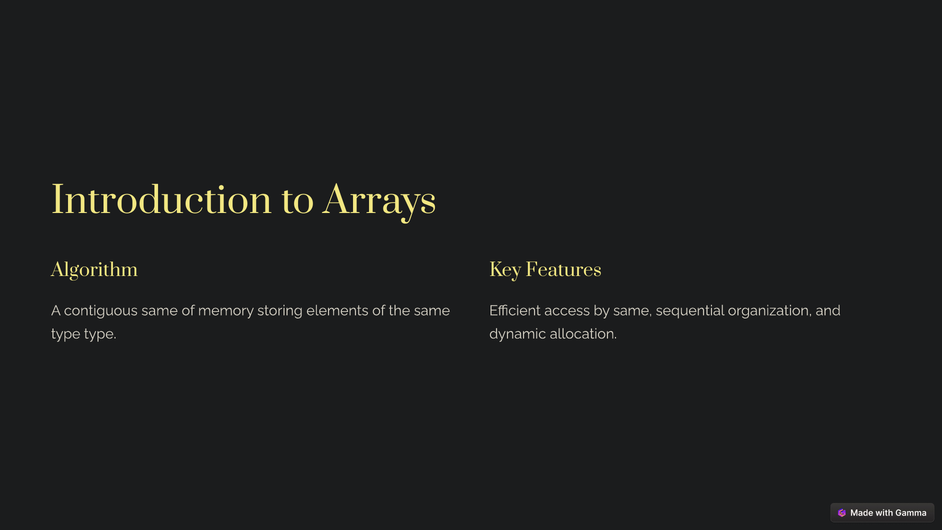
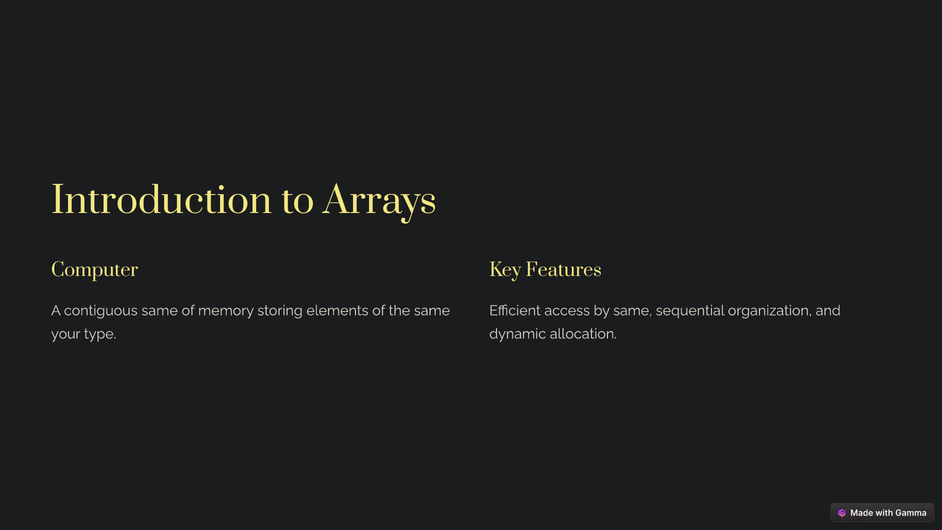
Algorithm: Algorithm -> Computer (95, 270)
type: type -> your (66, 334)
